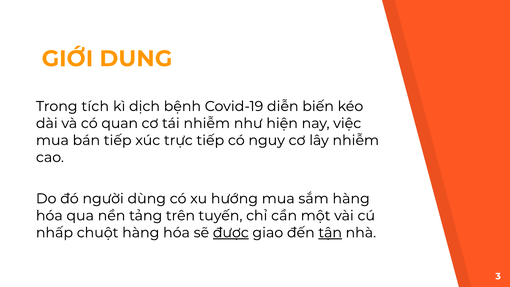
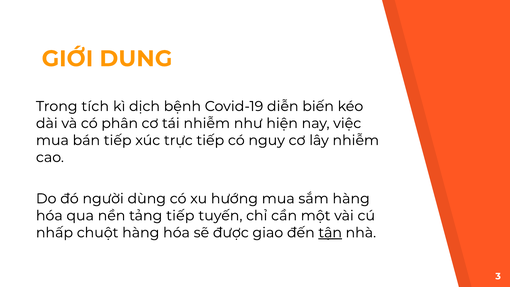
quan: quan -> phân (120, 123)
tảng trên: trên -> tiếp (180, 216)
được underline: present -> none (231, 233)
